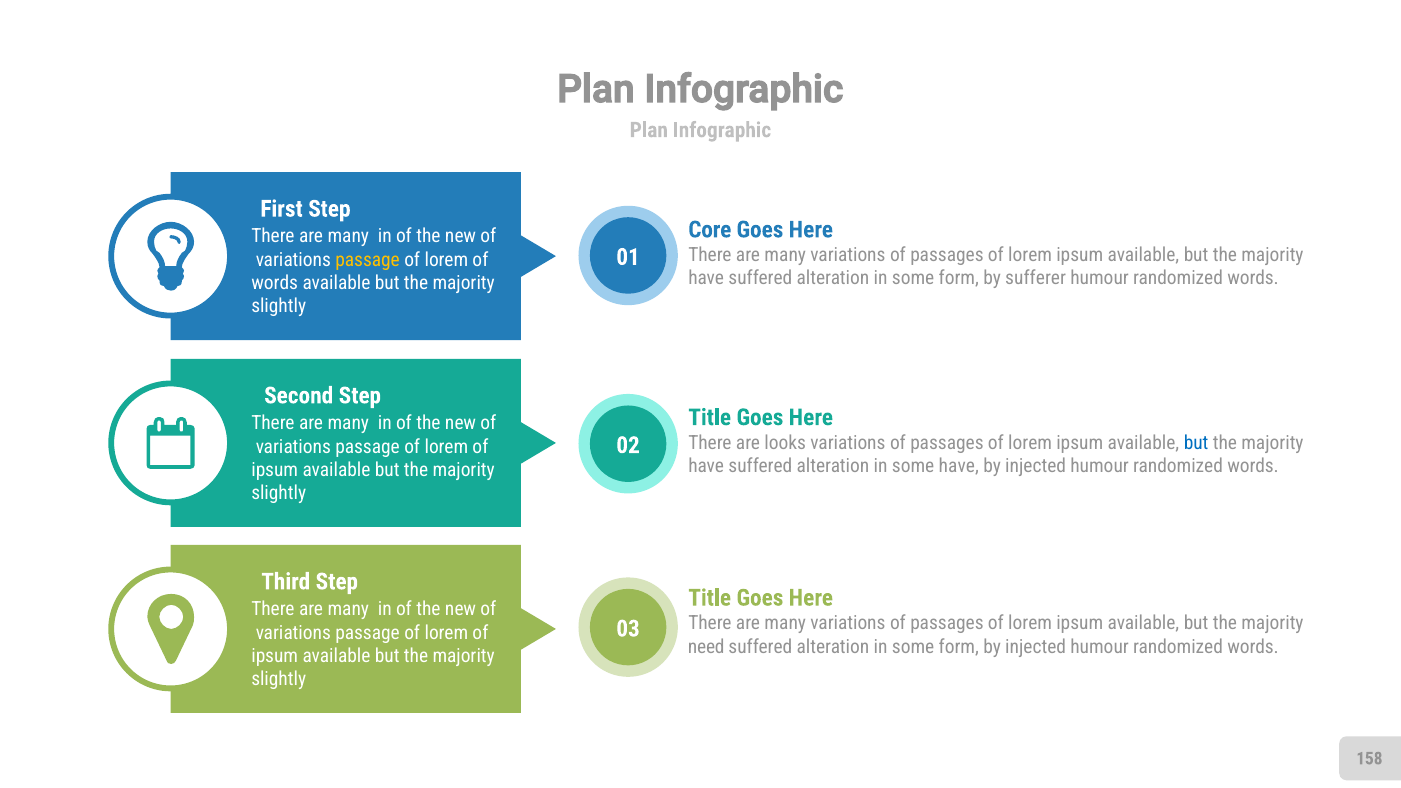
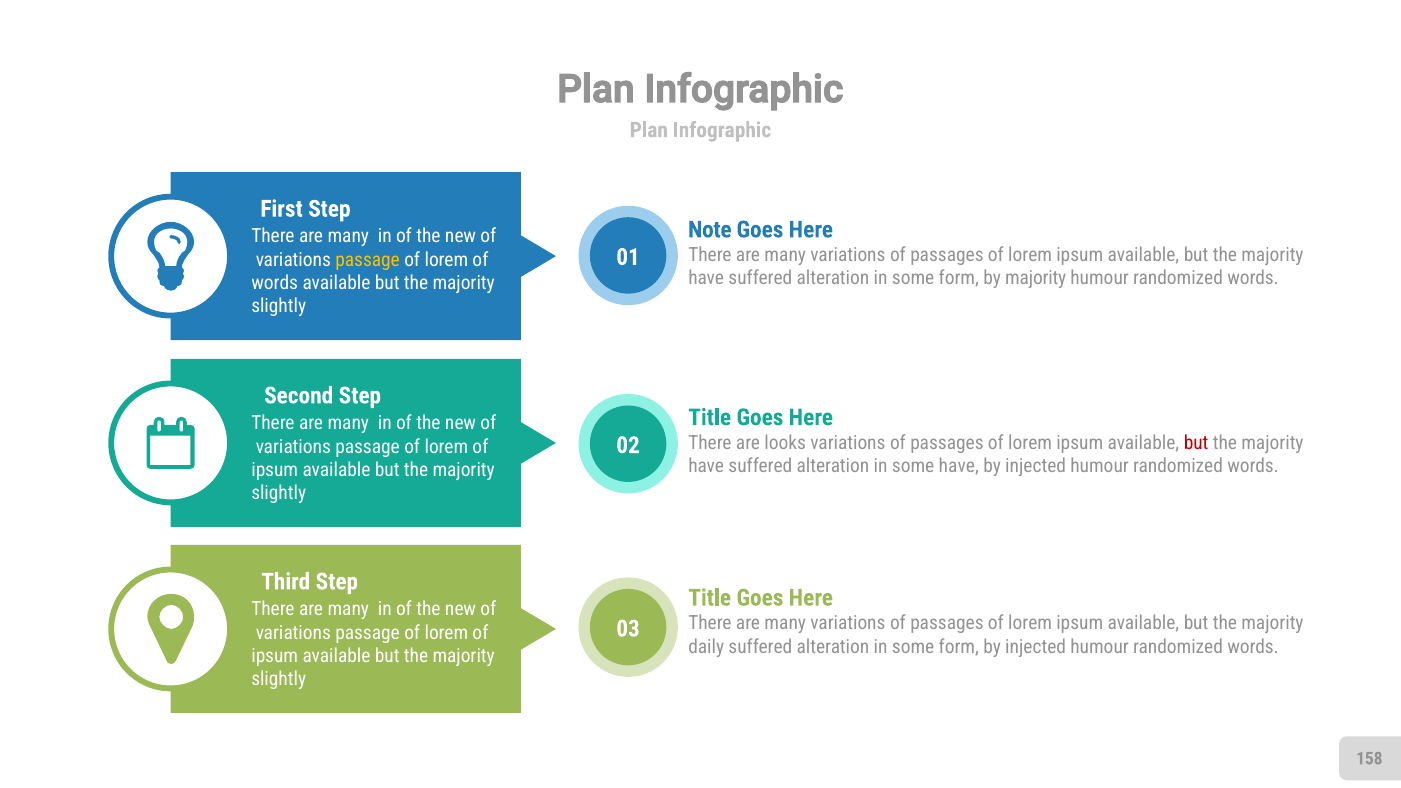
Core: Core -> Note (710, 230)
by sufferer: sufferer -> majority (1036, 279)
but colour: blue -> red (1196, 443)
need: need -> daily (706, 647)
